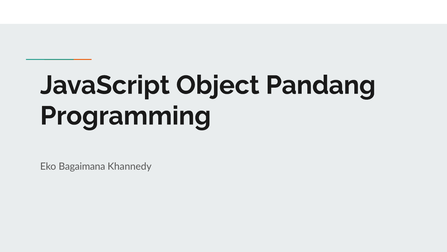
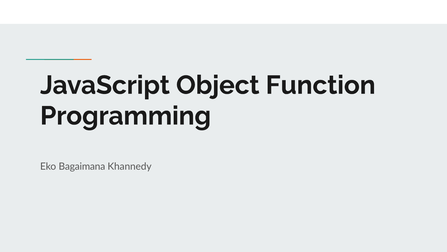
Pandang: Pandang -> Function (321, 85)
